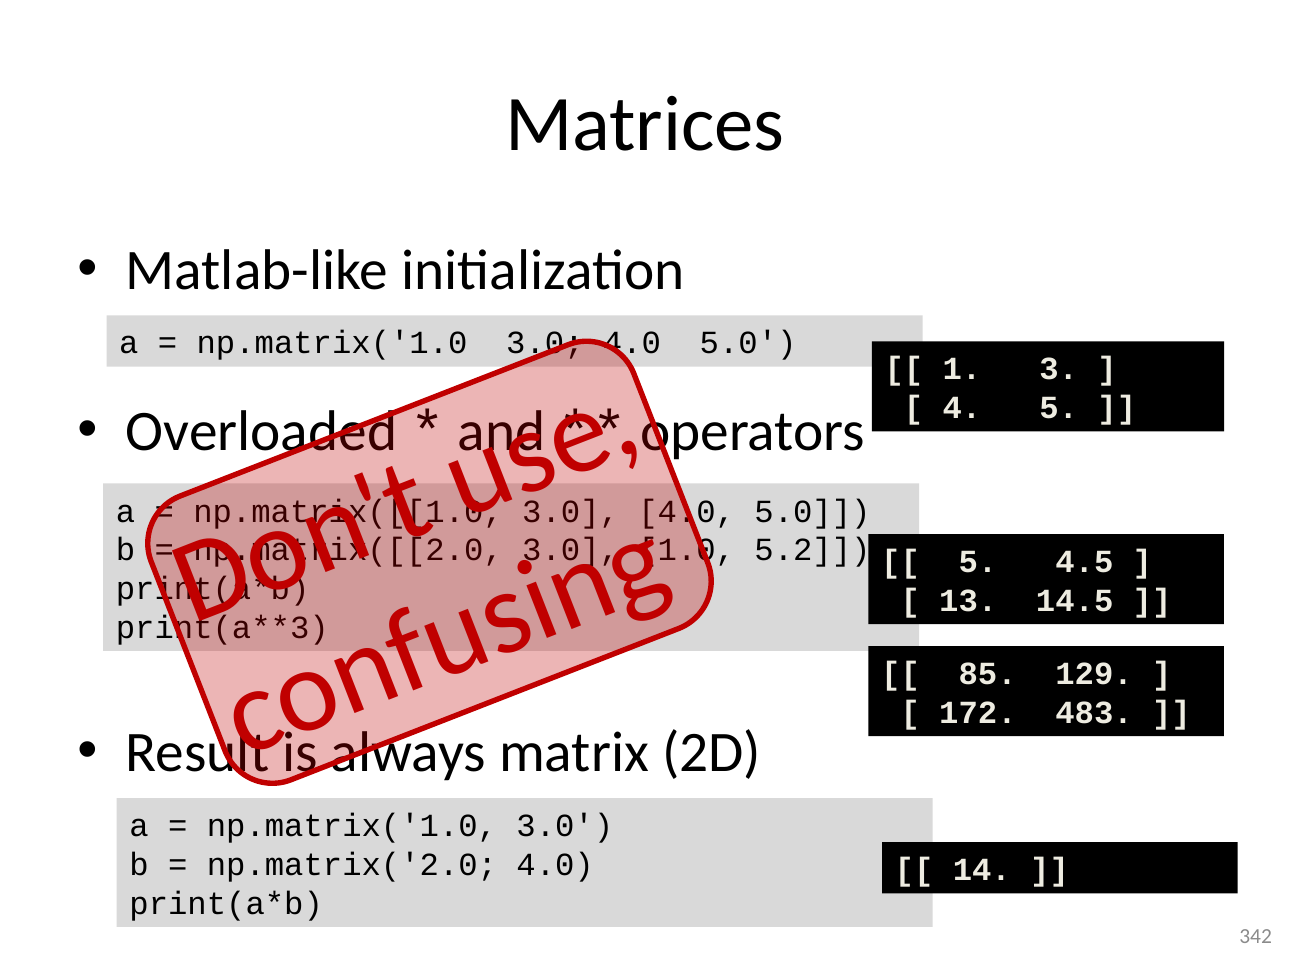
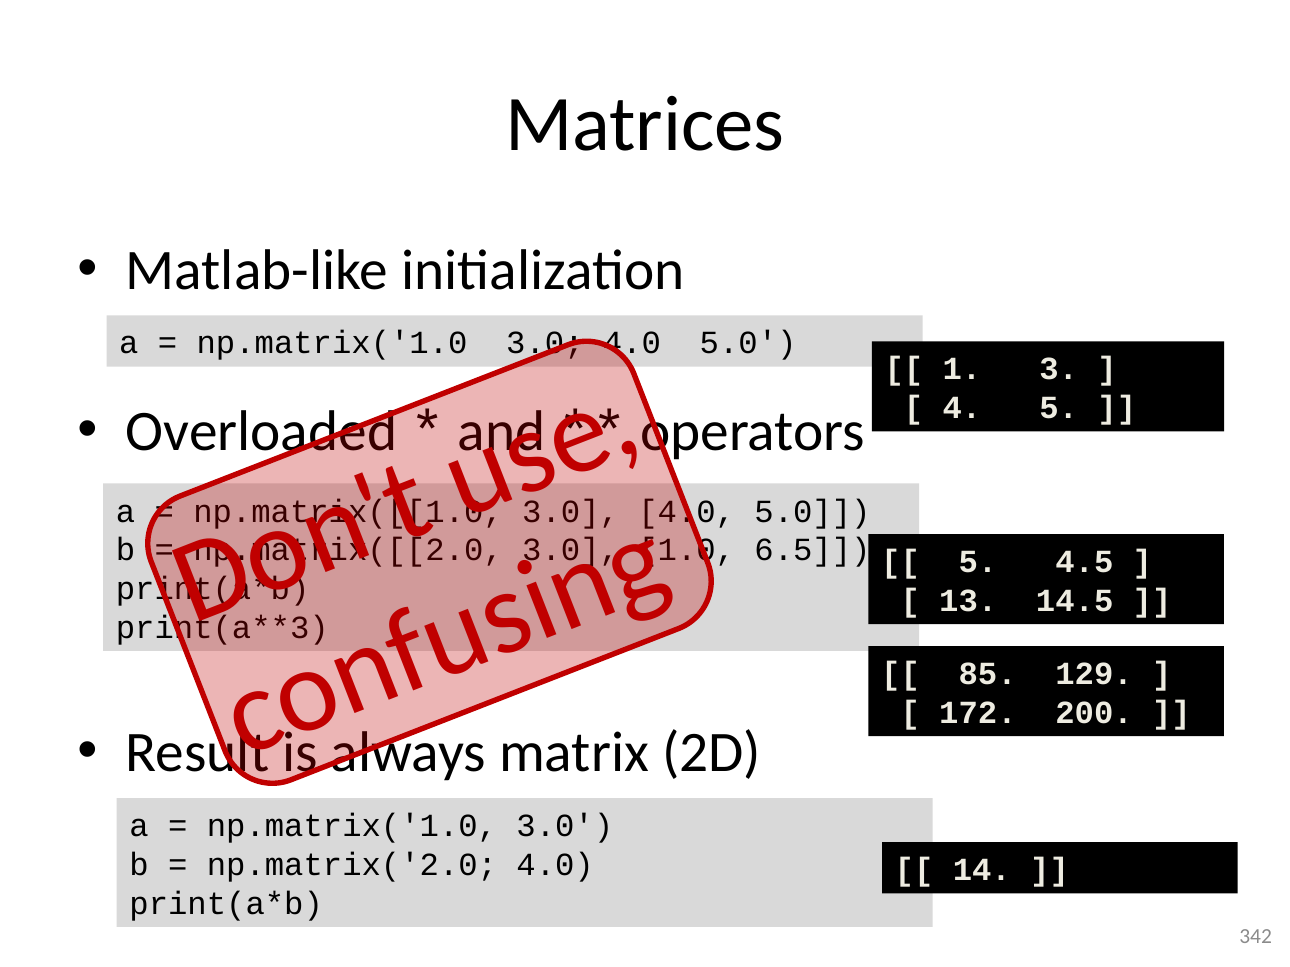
5.2: 5.2 -> 6.5 (812, 550)
483: 483 -> 200 (1094, 713)
